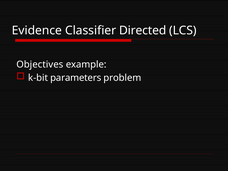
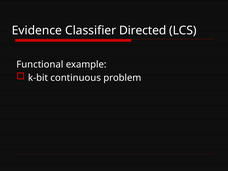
Objectives: Objectives -> Functional (40, 65)
parameters: parameters -> continuous (76, 78)
